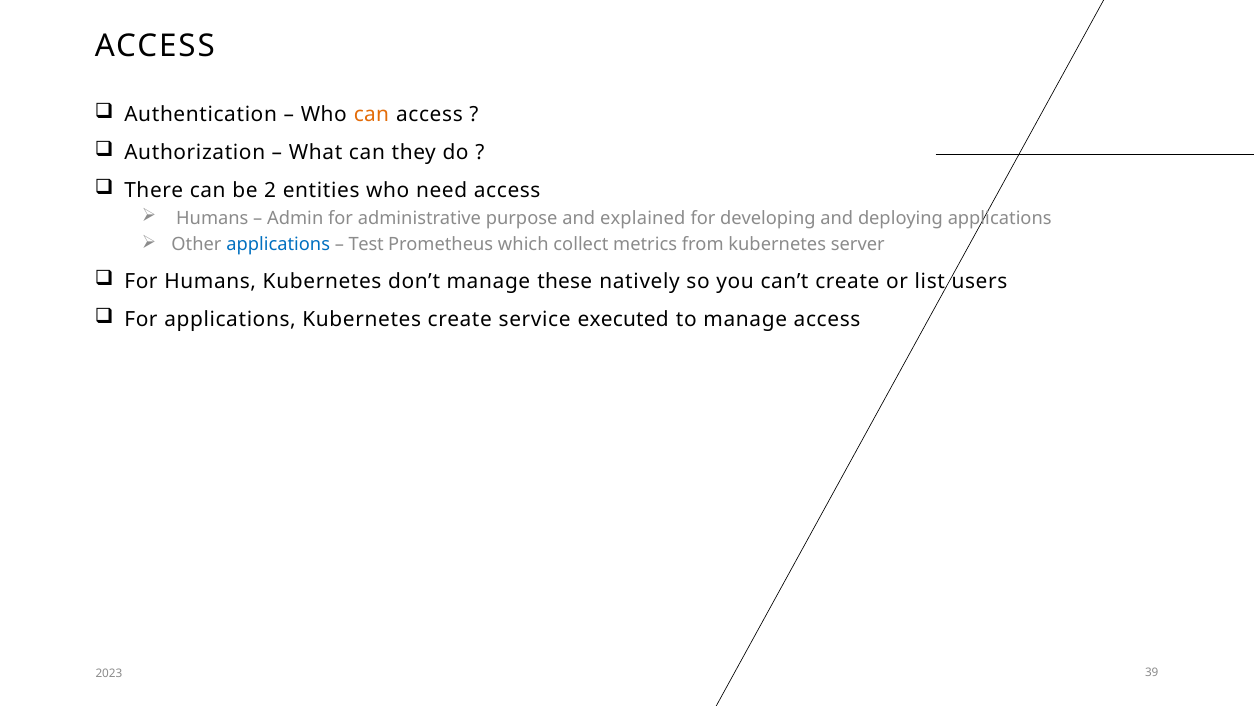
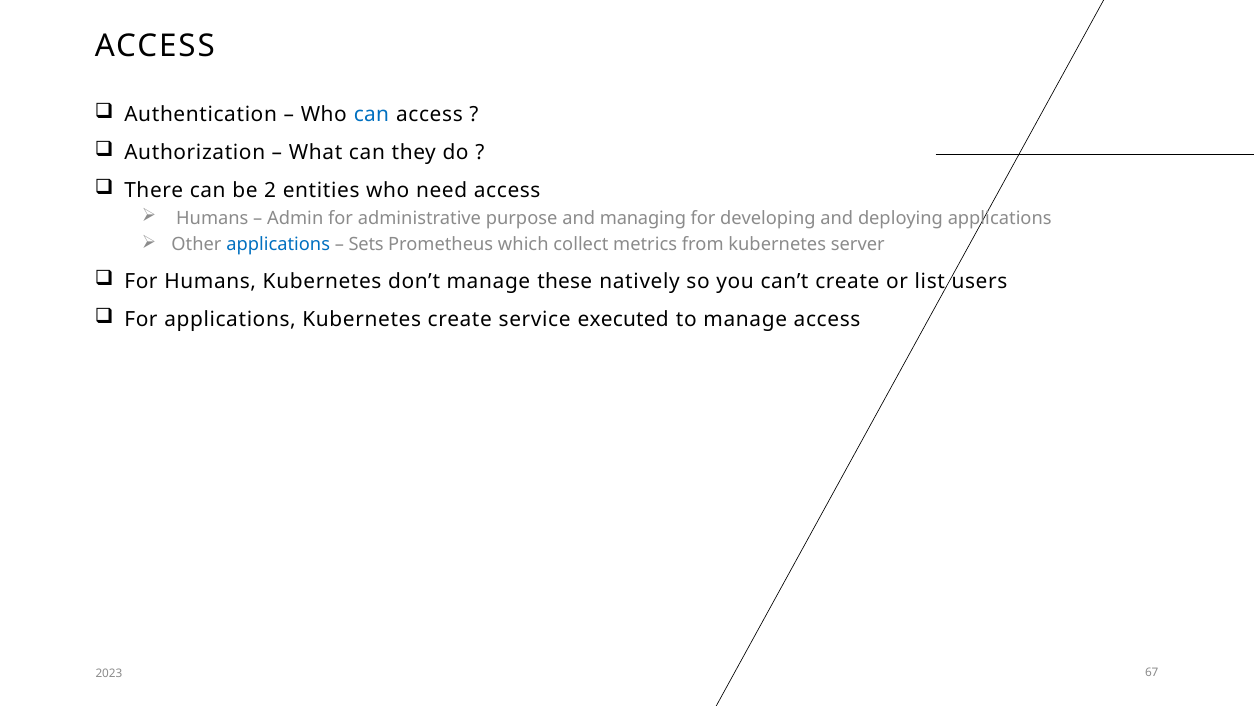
can colour: orange -> blue (371, 115)
explained: explained -> managing (643, 218)
Test: Test -> Sets (366, 244)
39: 39 -> 67 (1152, 672)
